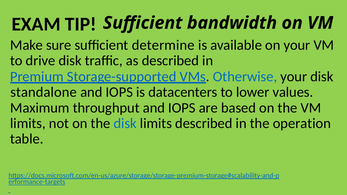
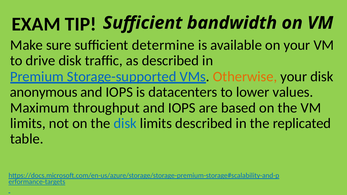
Otherwise colour: blue -> orange (245, 77)
standalone: standalone -> anonymous (44, 92)
operation: operation -> replicated (302, 123)
